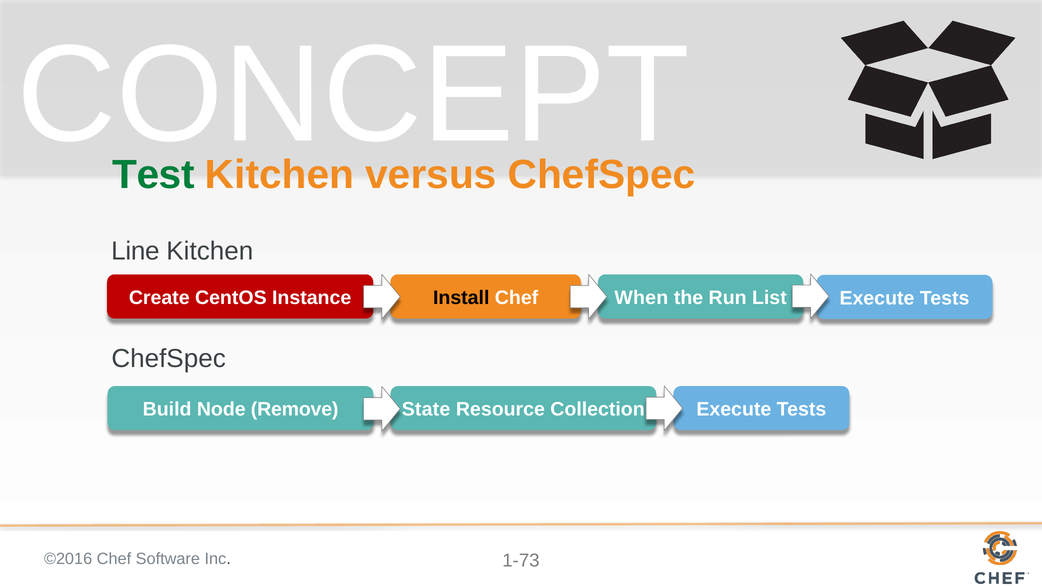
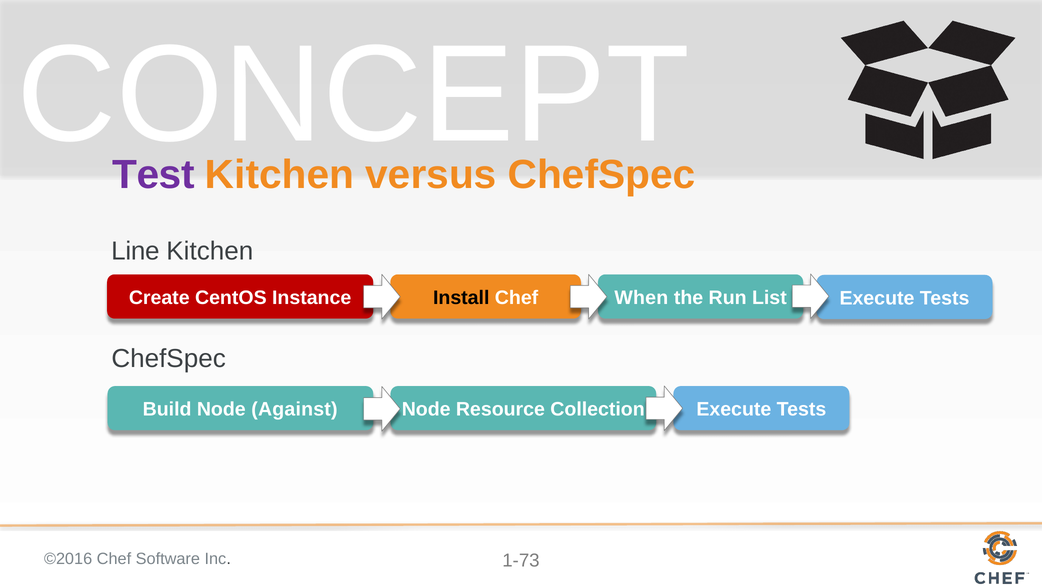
Test colour: green -> purple (154, 175)
Remove: Remove -> Against (294, 410)
State: State -> Node (426, 410)
